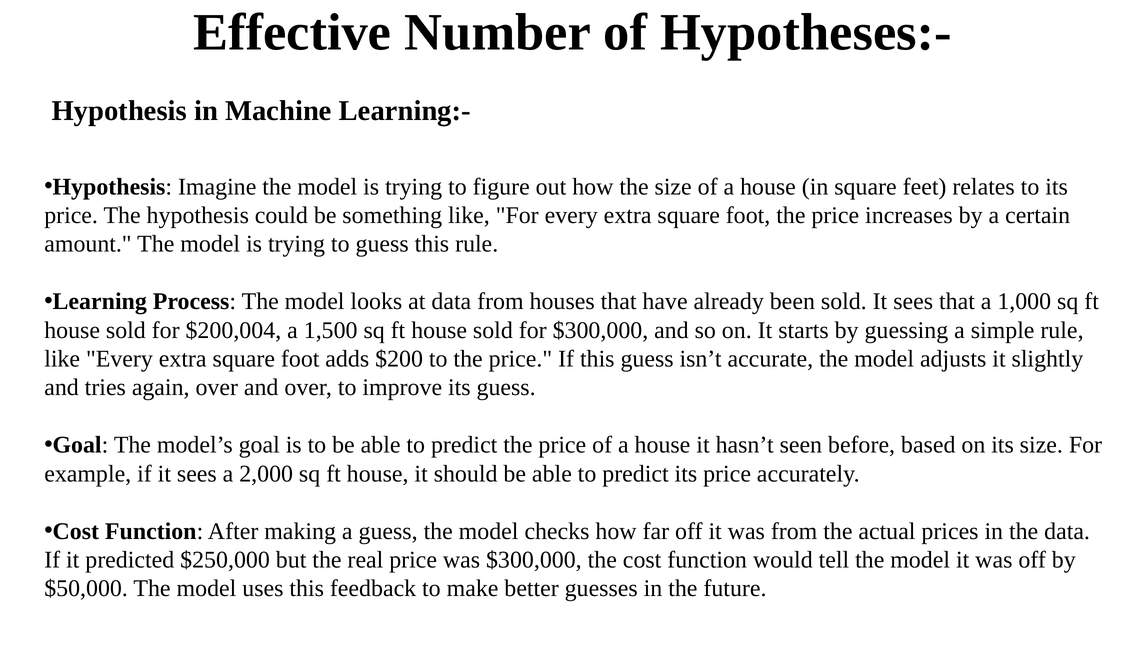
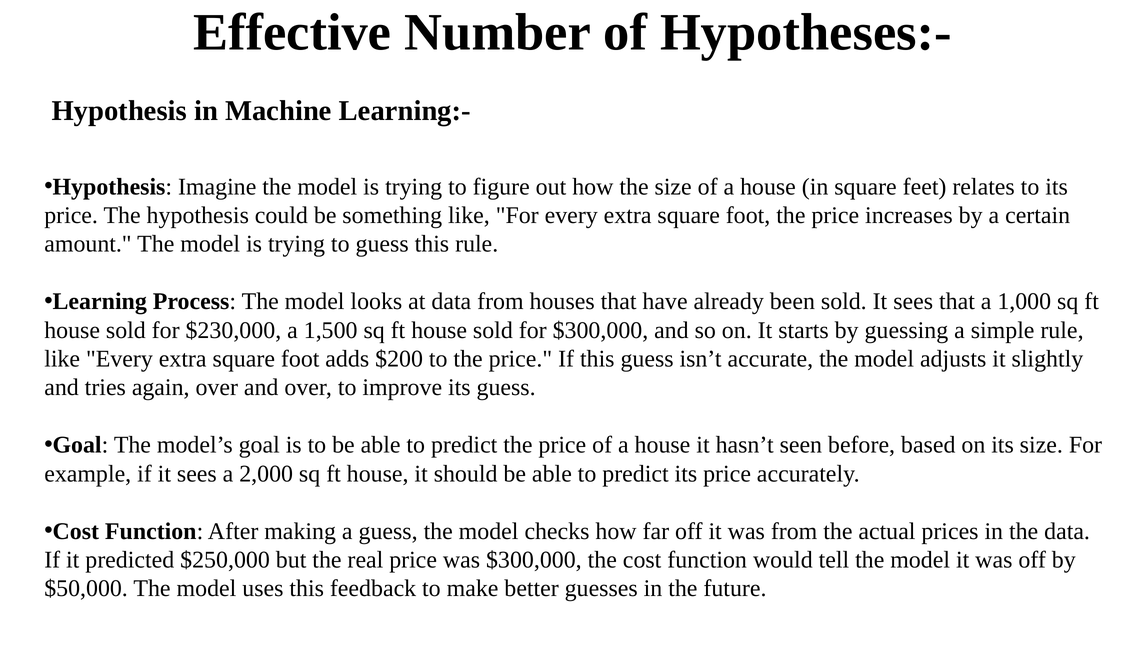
$200,004: $200,004 -> $230,000 (233, 330)
